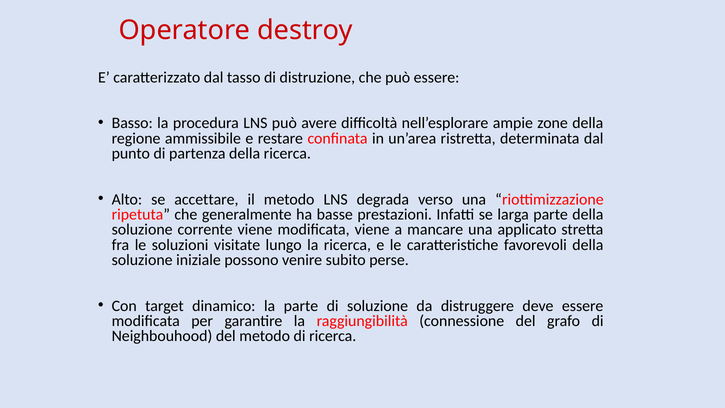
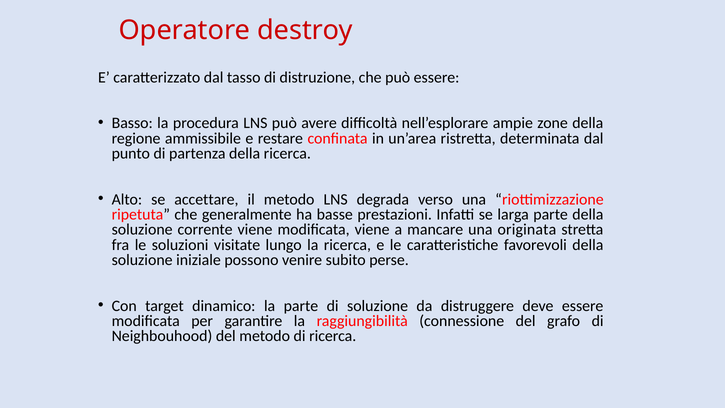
applicato: applicato -> originata (527, 230)
